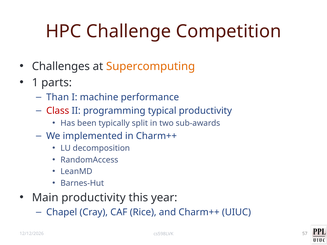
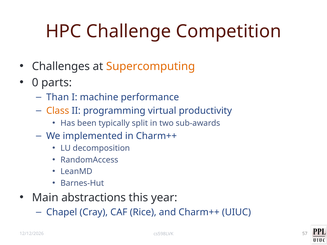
1: 1 -> 0 (35, 83)
Class colour: red -> orange (58, 111)
typical: typical -> virtual (162, 111)
Main productivity: productivity -> abstractions (94, 198)
